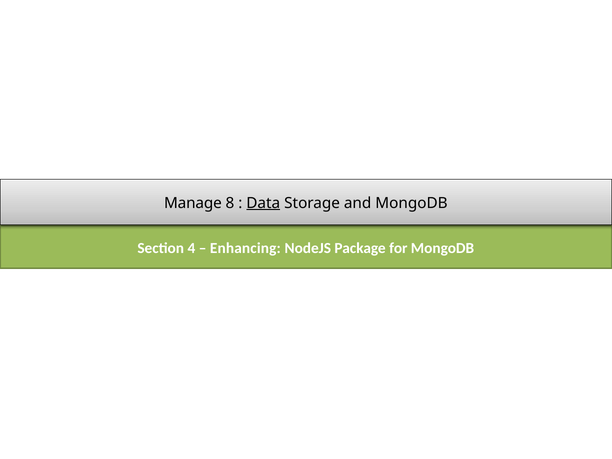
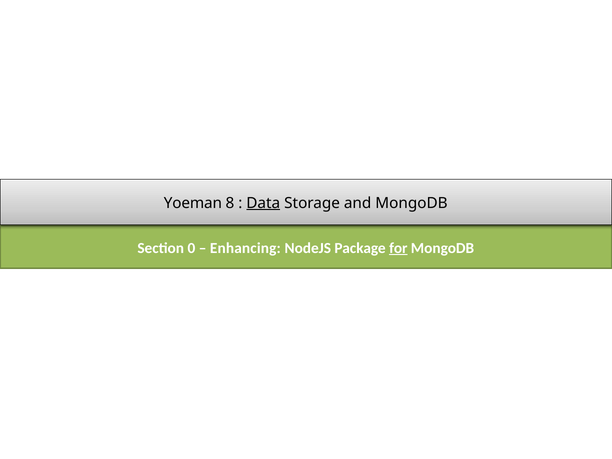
Manage: Manage -> Yoeman (193, 203)
4: 4 -> 0 (191, 248)
for underline: none -> present (398, 248)
